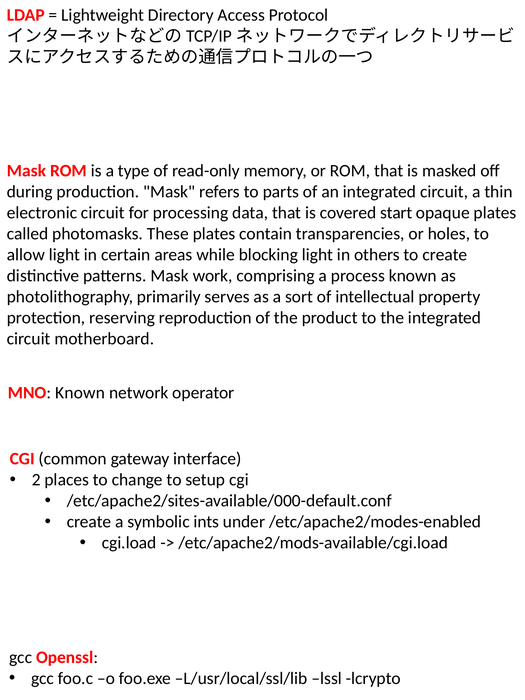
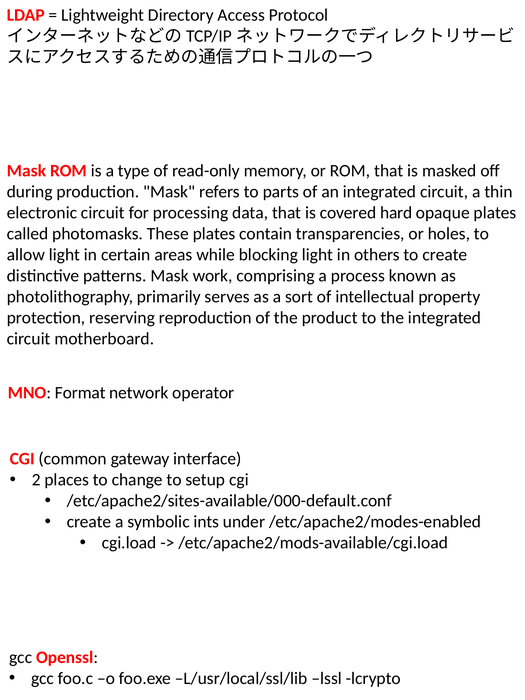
start: start -> hard (396, 213)
MNO Known: Known -> Format (80, 393)
